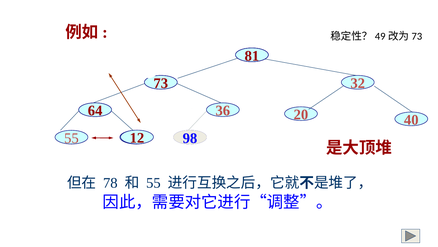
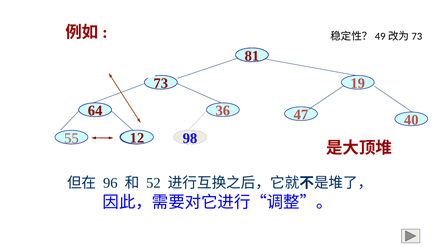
32: 32 -> 19 (358, 83)
20: 20 -> 47 (301, 114)
78: 78 -> 96 (110, 183)
55: 55 -> 52 (153, 183)
